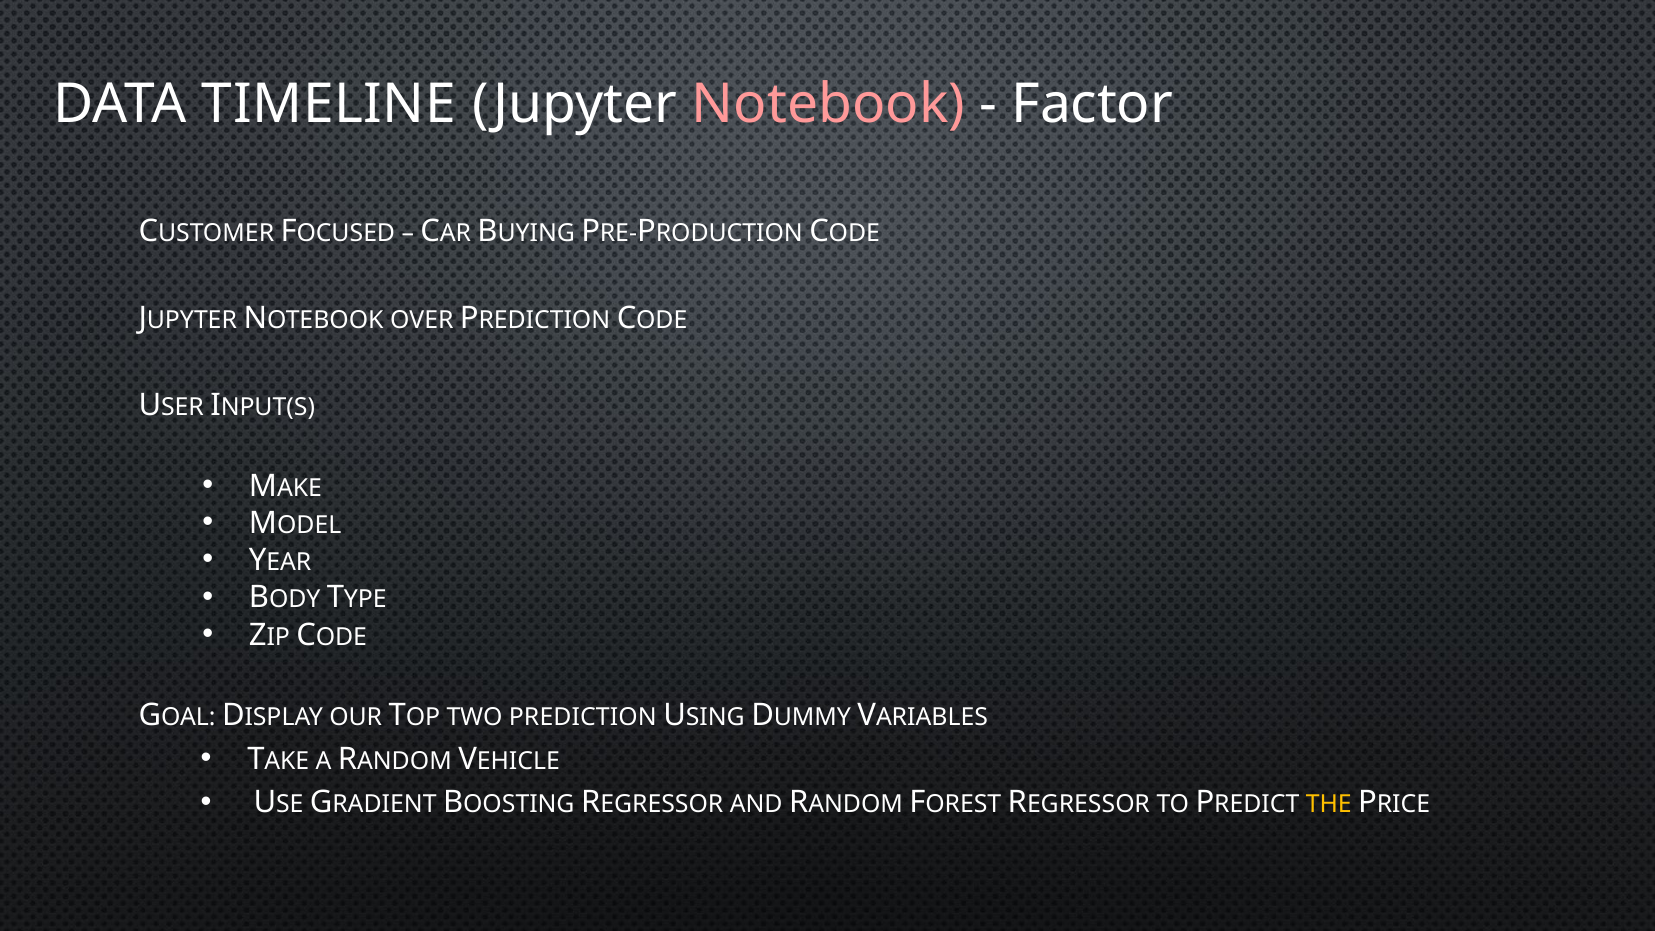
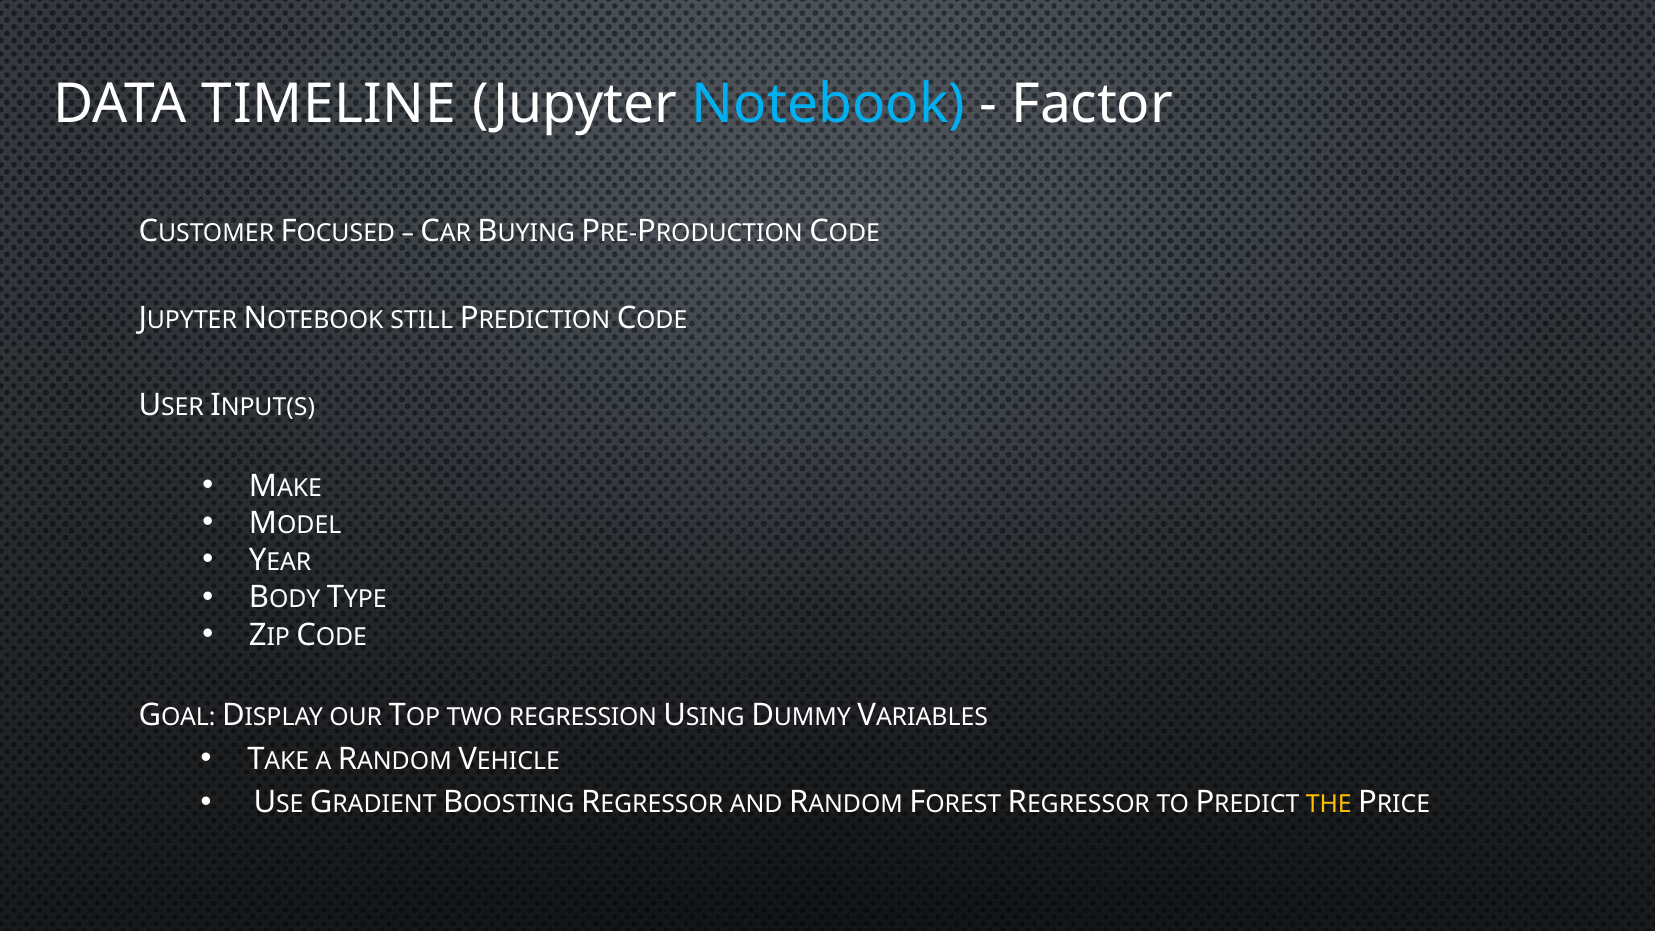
Notebook colour: pink -> light blue (829, 104)
OVER: OVER -> STILL (422, 320)
PREDICTION: PREDICTION -> REGRESSION (583, 718)
